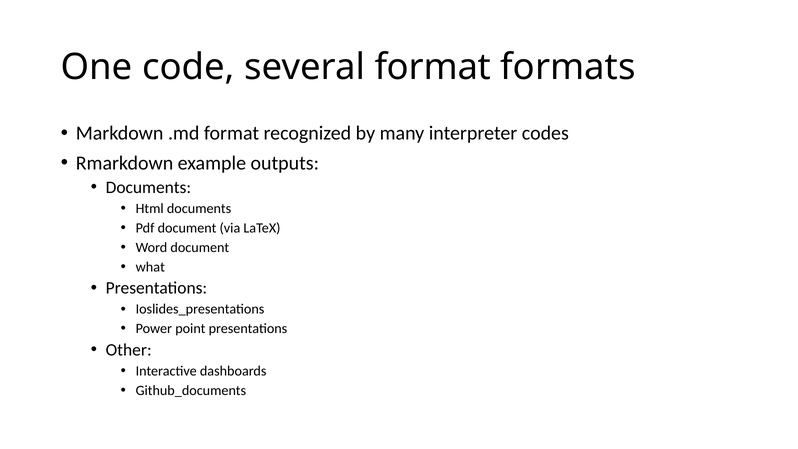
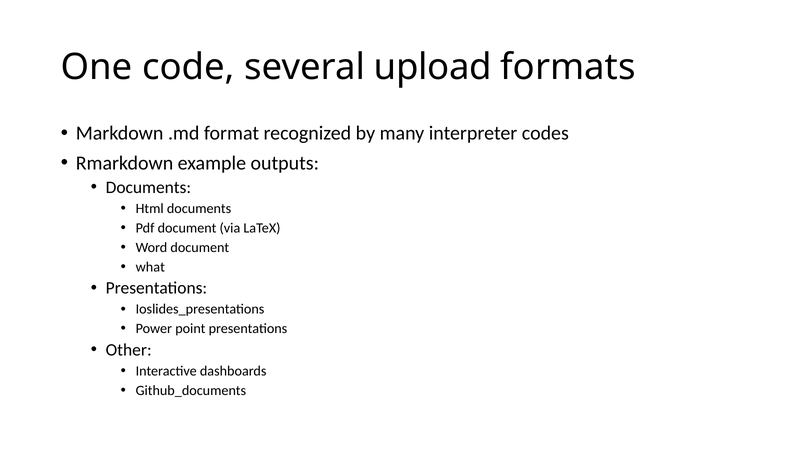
several format: format -> upload (433, 67)
